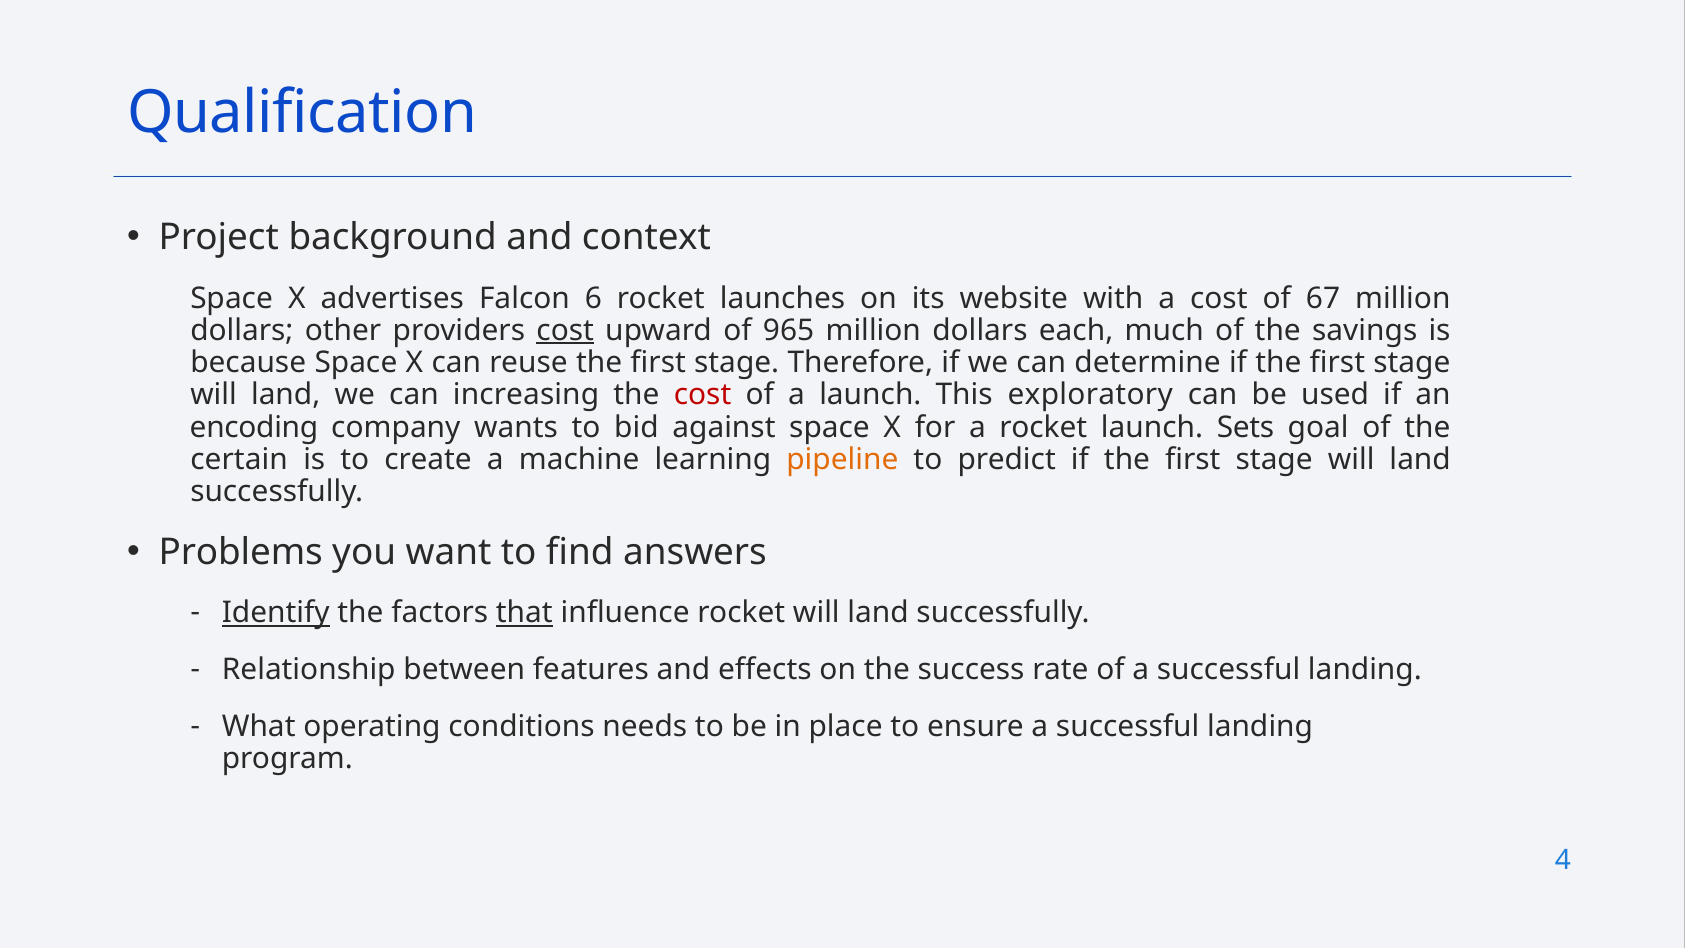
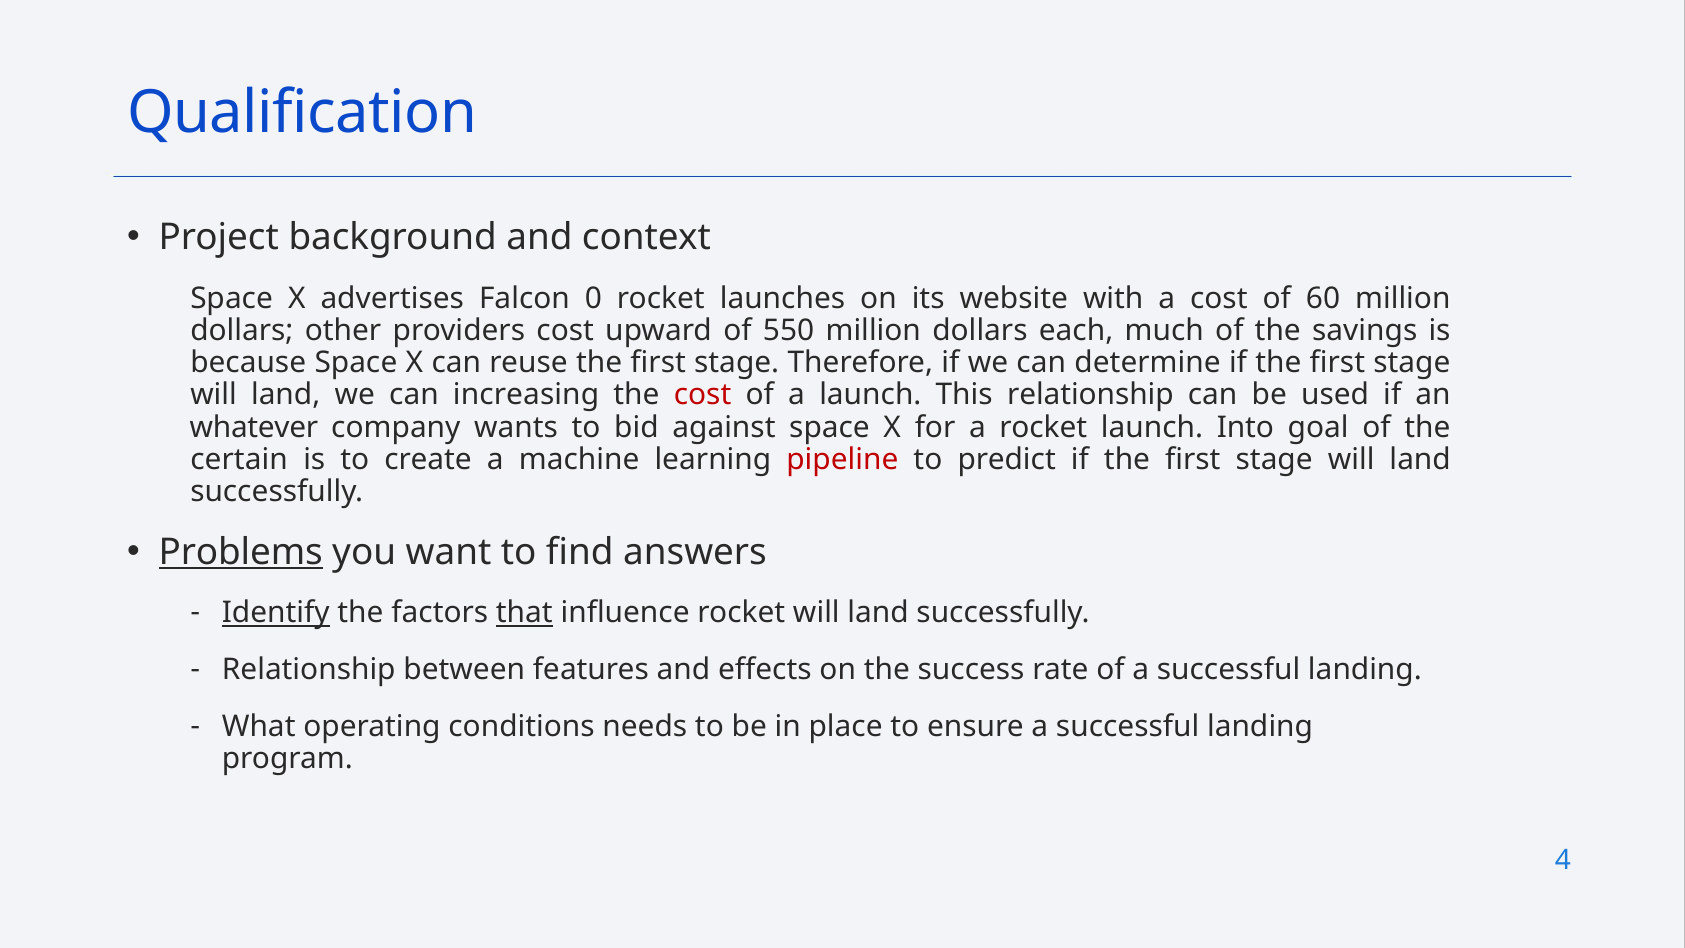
6: 6 -> 0 (593, 298)
67: 67 -> 60 (1323, 298)
cost underline: present -> none (565, 330)
965: 965 -> 550 (789, 330)
This exploratory: exploratory -> relationship (1090, 395)
encoding: encoding -> whatever (254, 427)
Sets: Sets -> Into (1245, 427)
pipeline colour: orange -> red (842, 459)
Problems underline: none -> present (241, 552)
